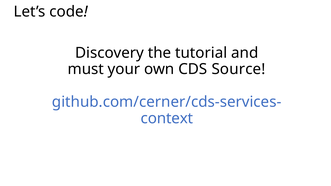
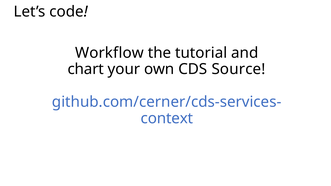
Discovery: Discovery -> Workflow (109, 53)
must: must -> chart (86, 69)
